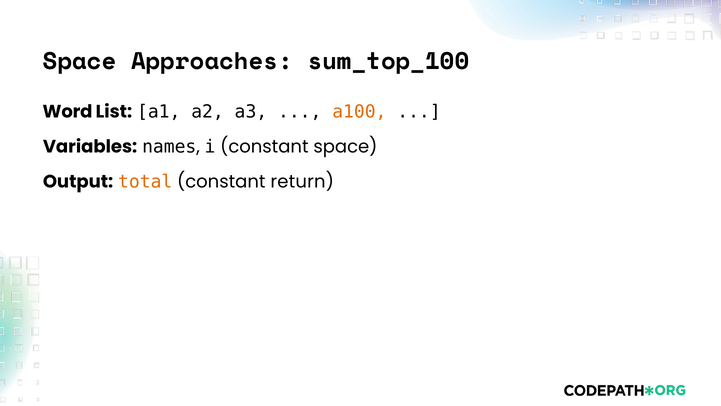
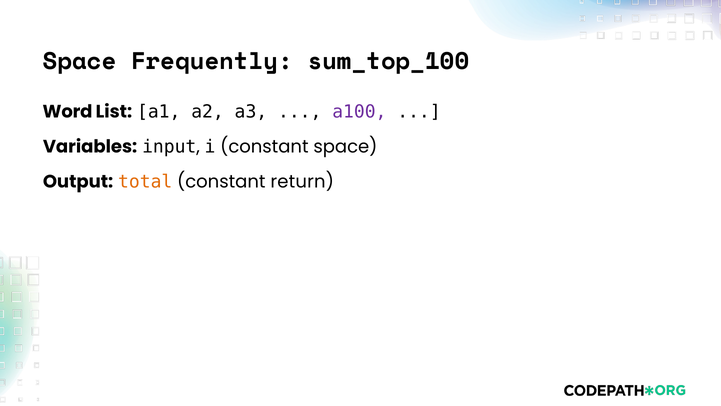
Approaches: Approaches -> Frequently (212, 61)
a100 colour: orange -> purple (359, 112)
names: names -> input (169, 147)
